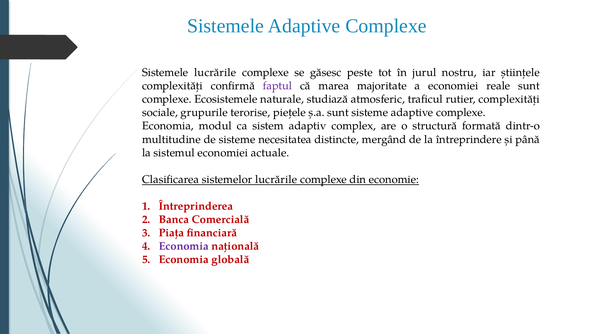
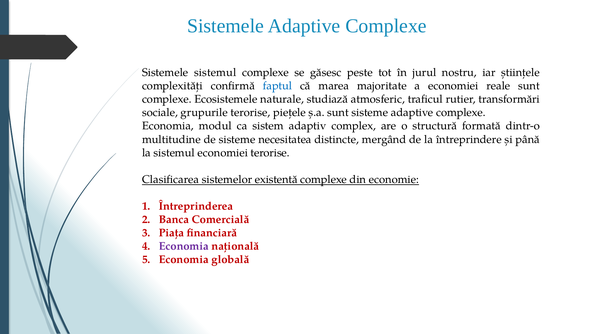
Sistemele lucrările: lucrările -> sistemul (215, 73)
faptul colour: purple -> blue (277, 86)
rutier complexități: complexități -> transformări (509, 99)
economiei actuale: actuale -> terorise (270, 153)
sistemelor lucrările: lucrările -> existentă (276, 179)
